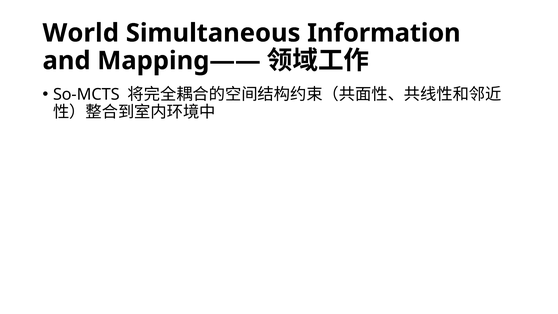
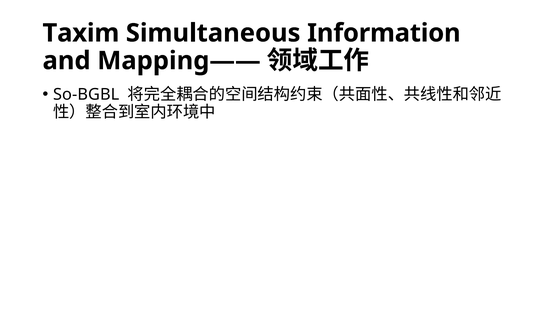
World: World -> Taxim (81, 33)
So-MCTS: So-MCTS -> So-BGBL (86, 94)
